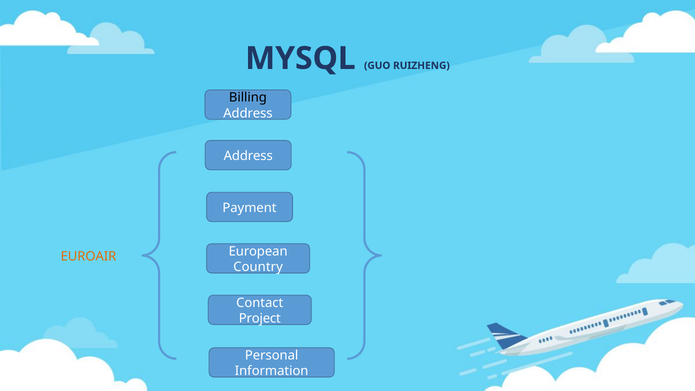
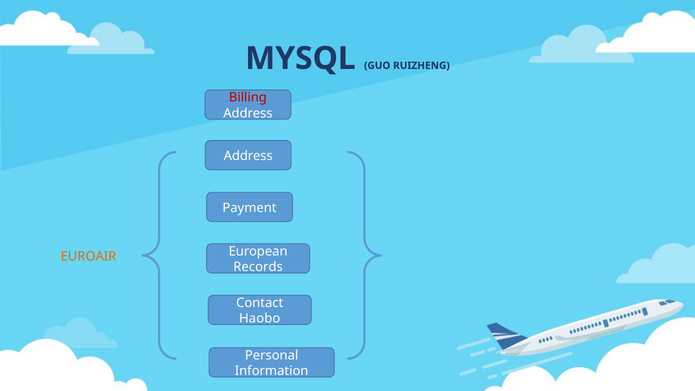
Billing colour: black -> red (248, 98)
Country: Country -> Records (258, 267)
Project: Project -> Haobo (260, 319)
